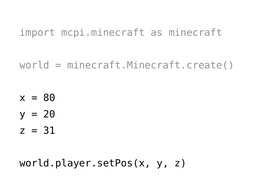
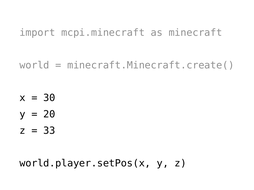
80: 80 -> 30 (49, 98)
31: 31 -> 33 (49, 131)
